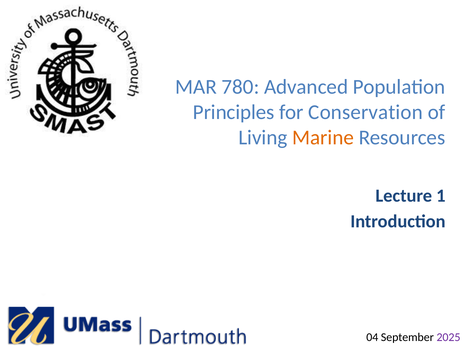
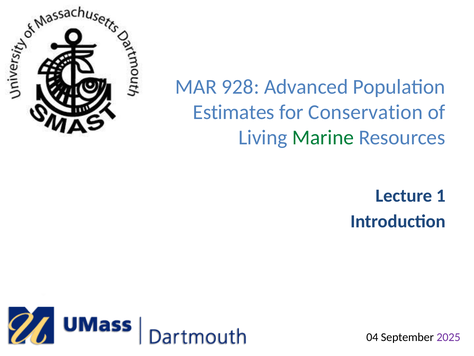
780: 780 -> 928 (240, 87)
Principles: Principles -> Estimates (234, 112)
Marine colour: orange -> green (323, 137)
